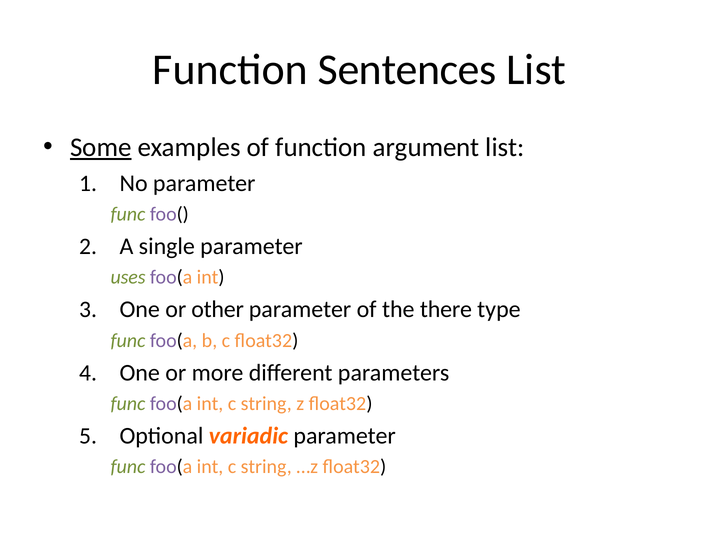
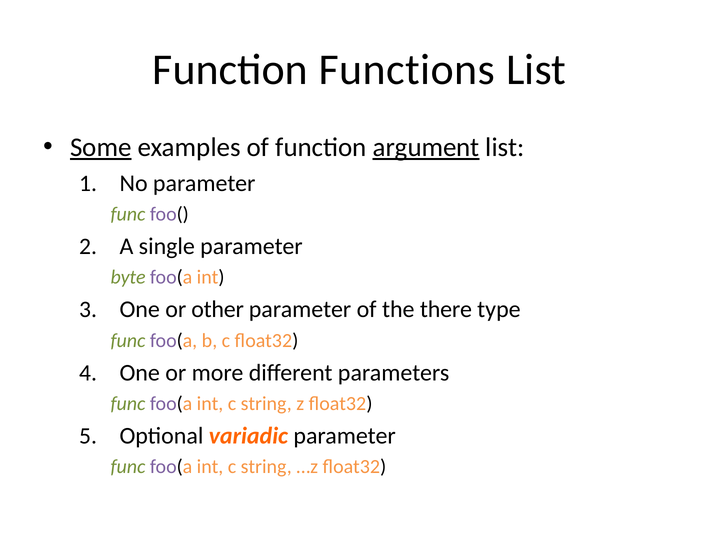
Sentences: Sentences -> Functions (407, 70)
argument underline: none -> present (426, 147)
uses: uses -> byte (128, 277)
